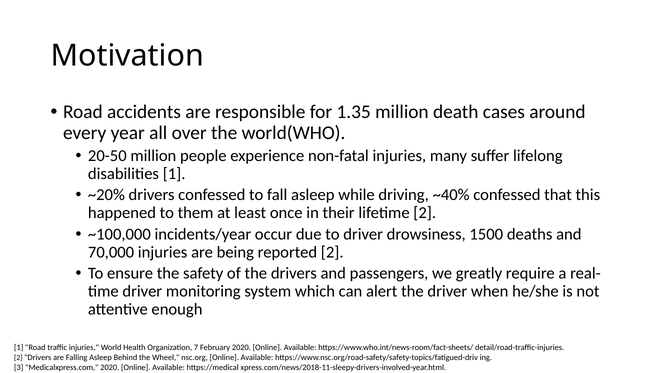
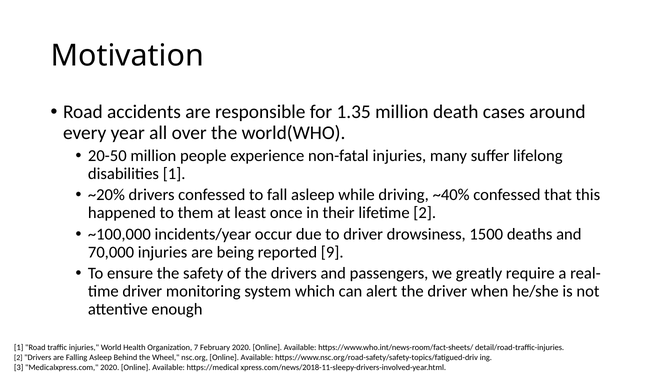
reported 2: 2 -> 9 (332, 252)
